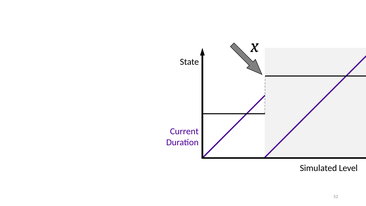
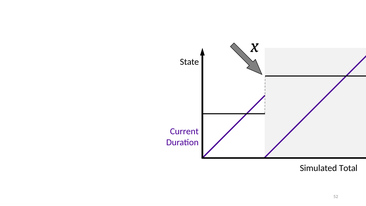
Level: Level -> Total (348, 168)
